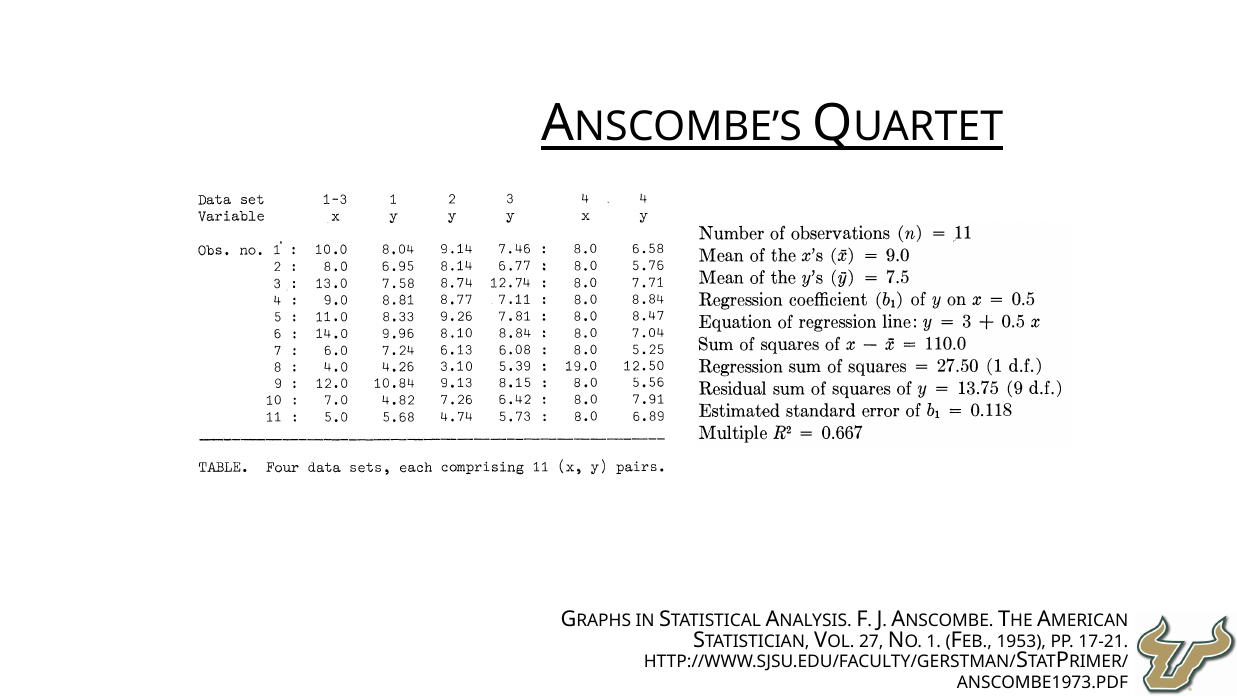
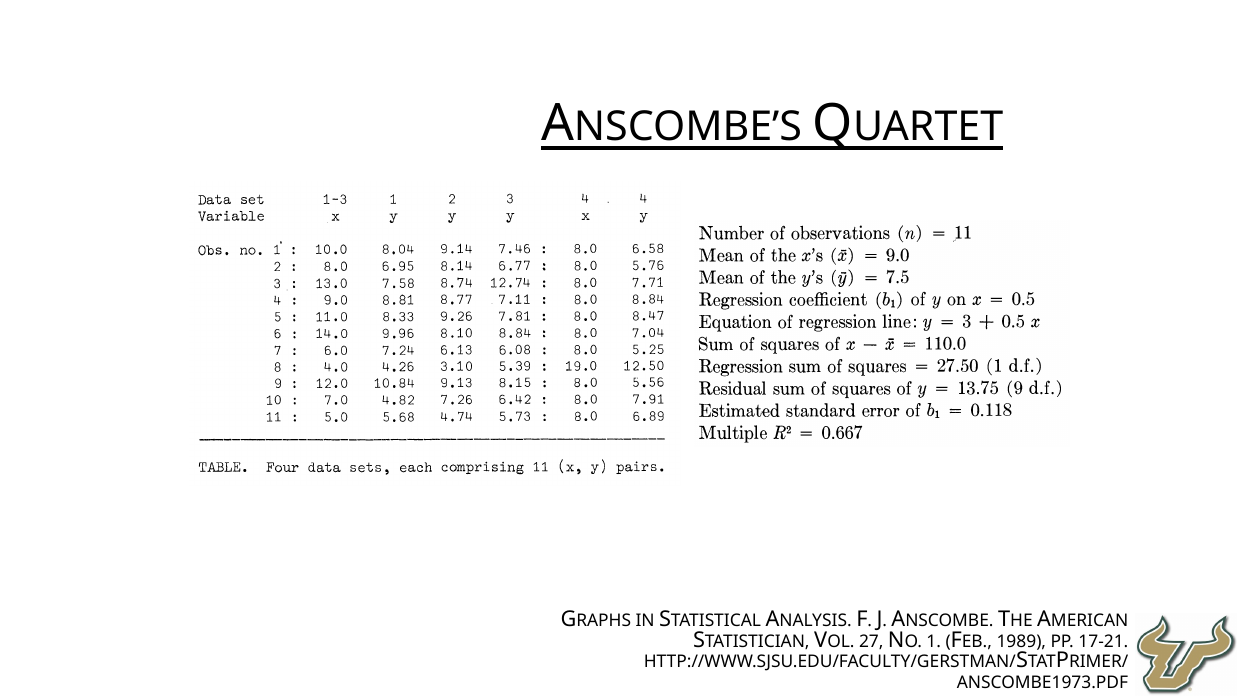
1953: 1953 -> 1989 (1021, 641)
